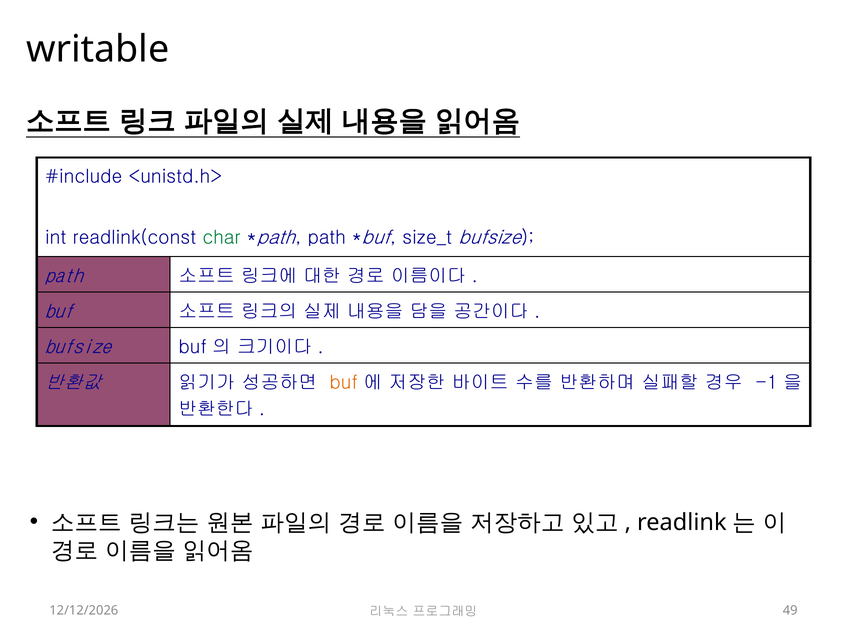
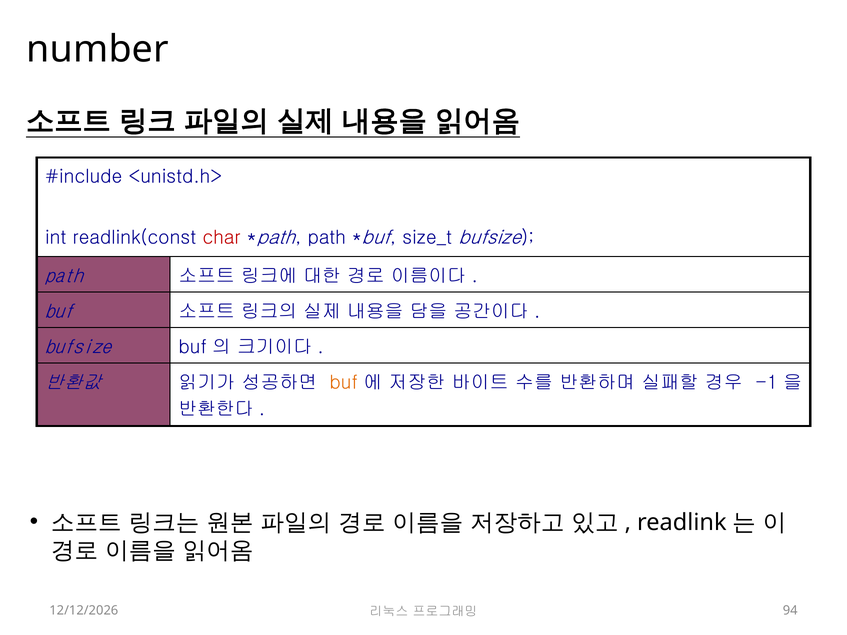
writable: writable -> number (98, 49)
char colour: green -> red (222, 237)
49: 49 -> 94 (790, 611)
